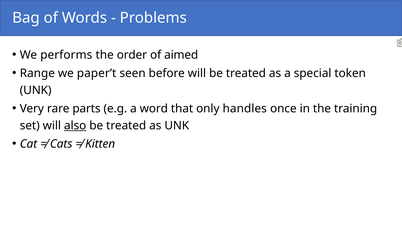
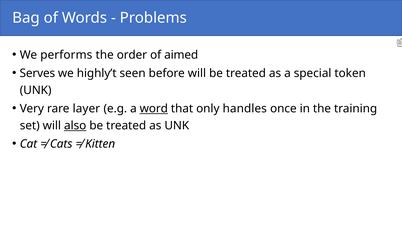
Range: Range -> Serves (37, 73)
paper’t: paper’t -> highly’t (97, 73)
parts: parts -> layer (86, 109)
word underline: none -> present (154, 109)
